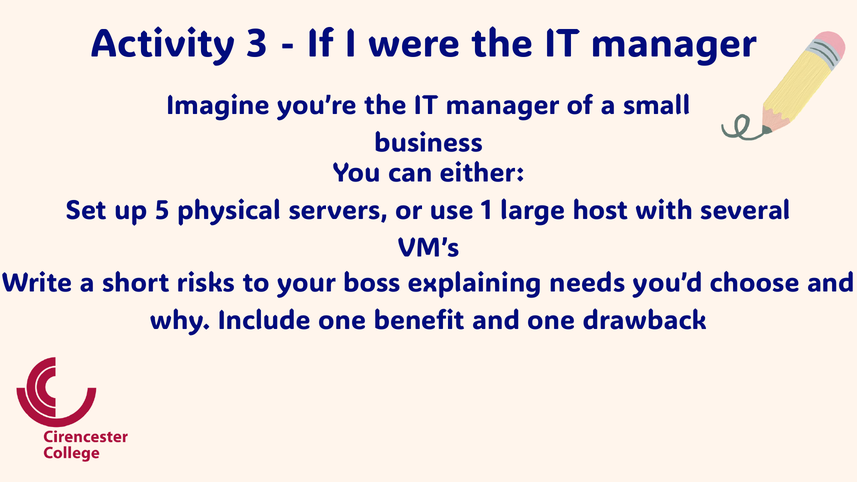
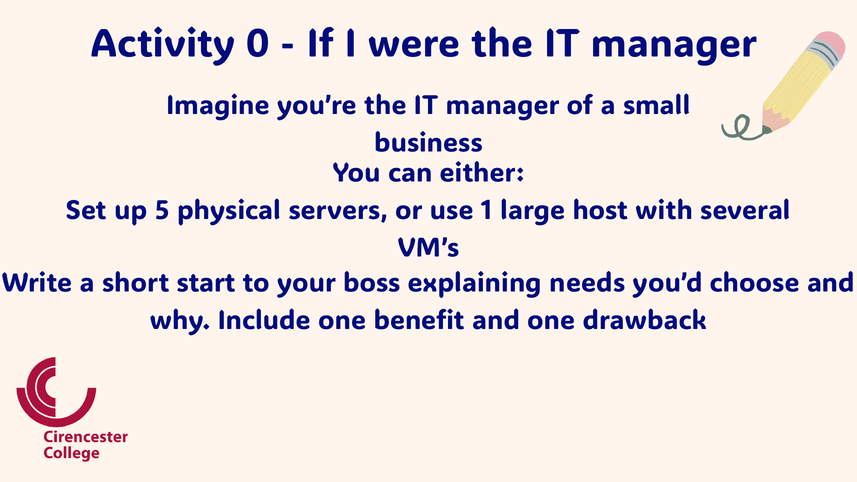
3: 3 -> 0 (258, 44)
risks: risks -> start (206, 283)
